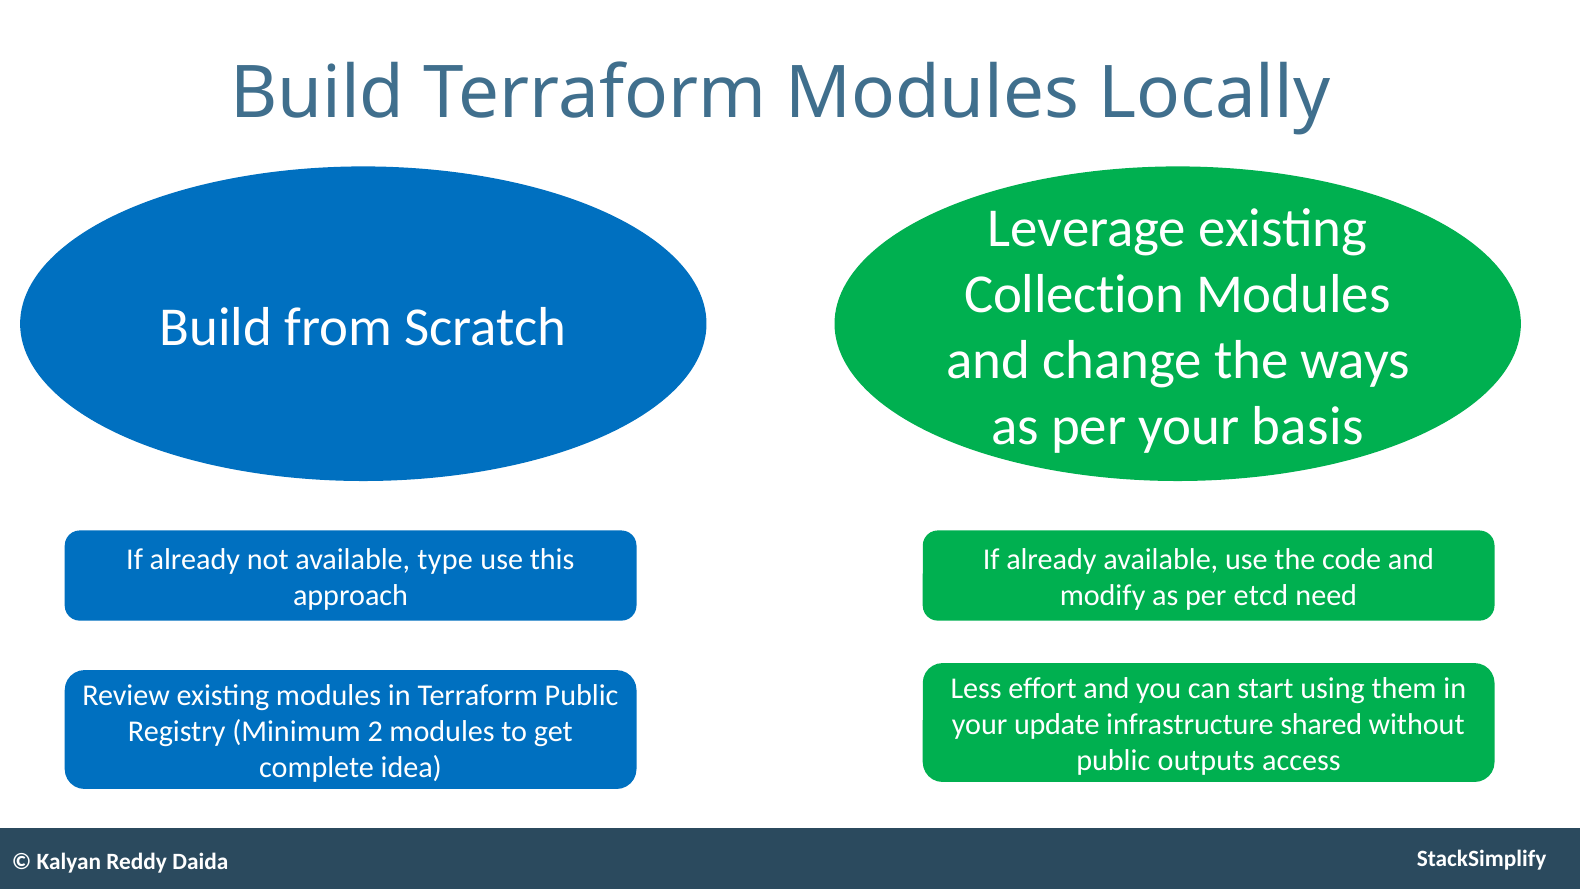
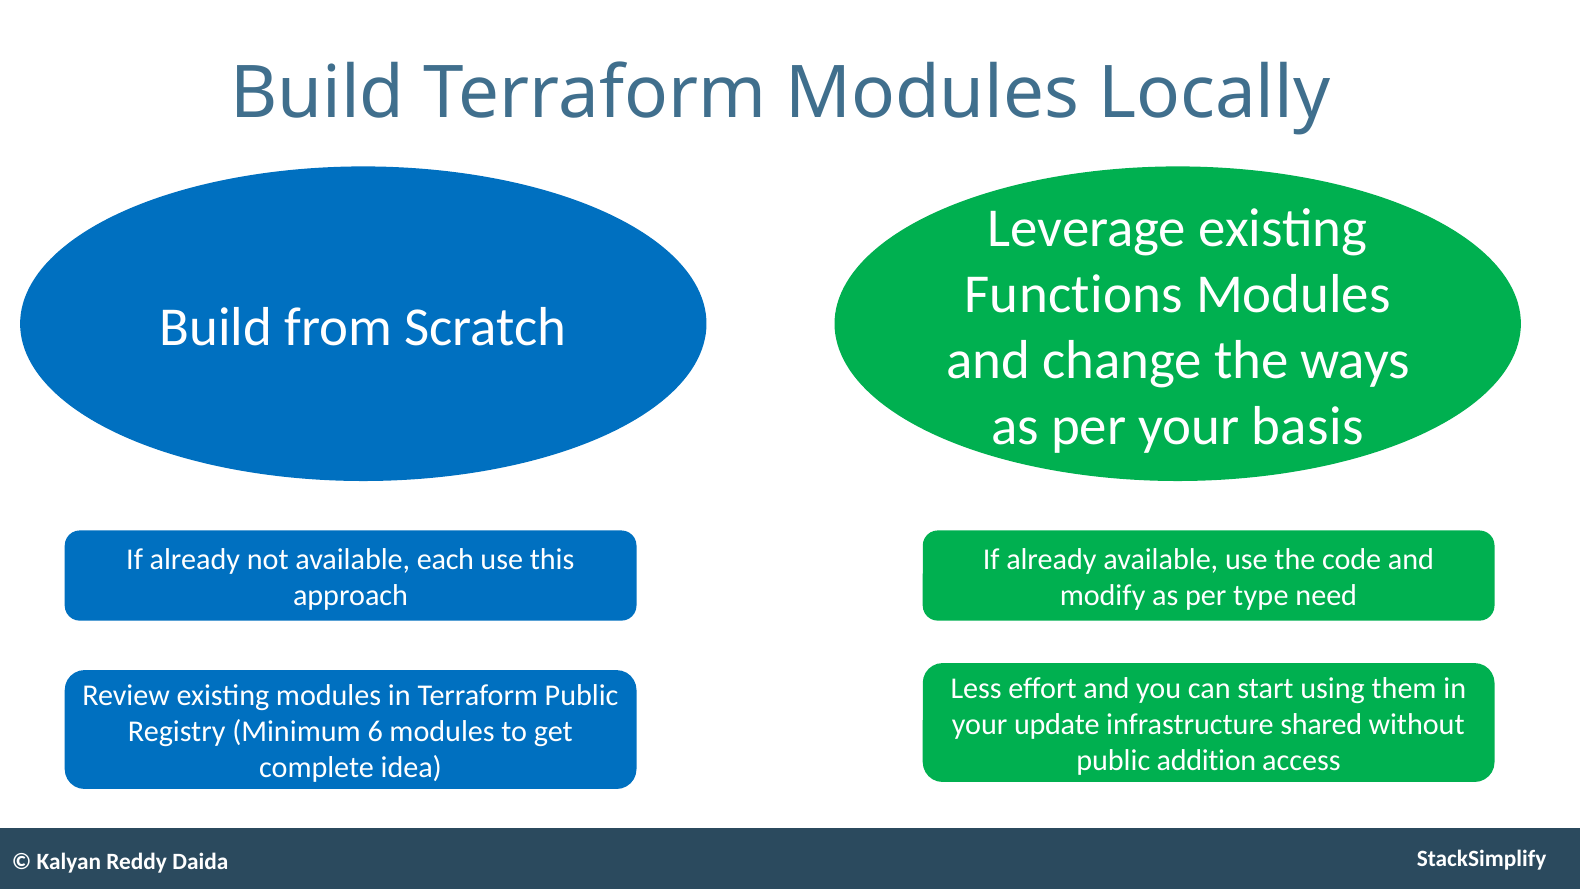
Collection: Collection -> Functions (1074, 295)
type: type -> each (446, 559)
etcd: etcd -> type (1261, 596)
2: 2 -> 6 (375, 731)
outputs: outputs -> addition (1206, 761)
